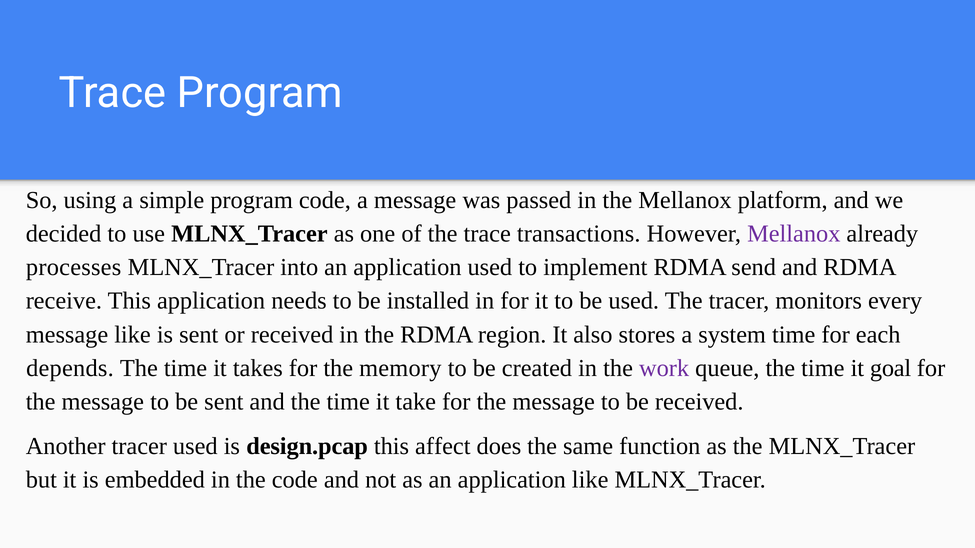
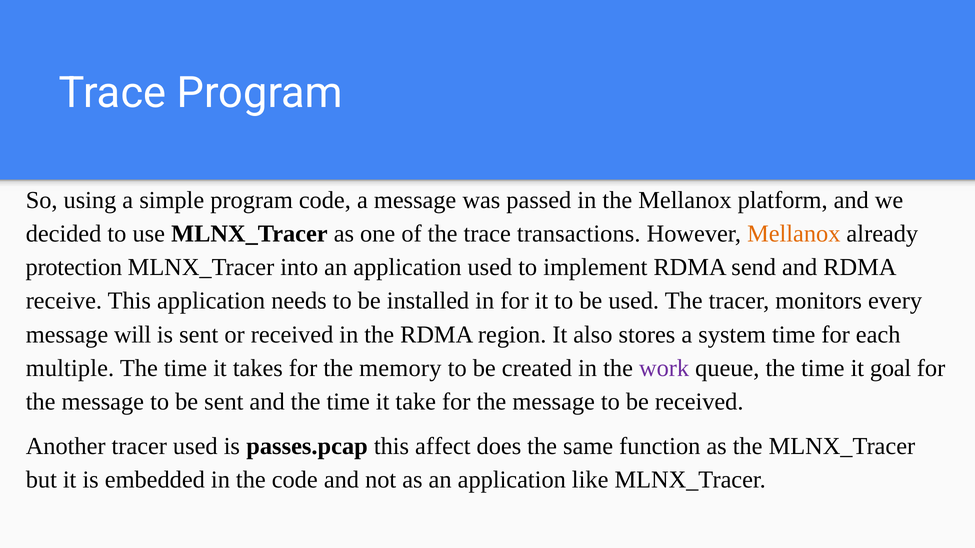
Mellanox colour: purple -> orange (794, 234)
processes: processes -> protection (74, 268)
message like: like -> will (133, 335)
depends: depends -> multiple (70, 368)
design.pcap: design.pcap -> passes.pcap (307, 447)
